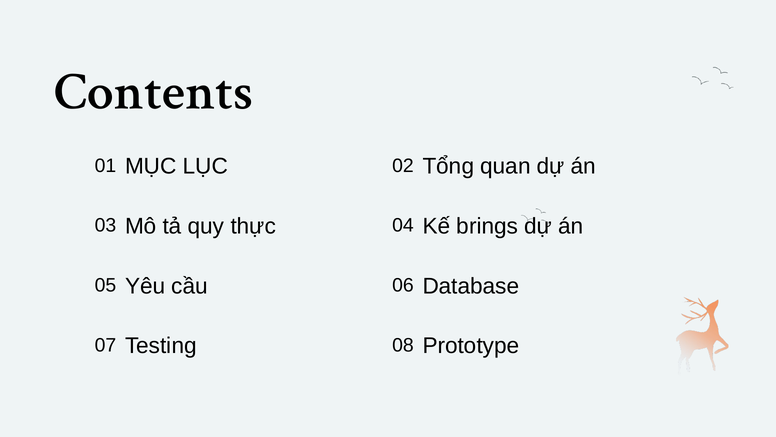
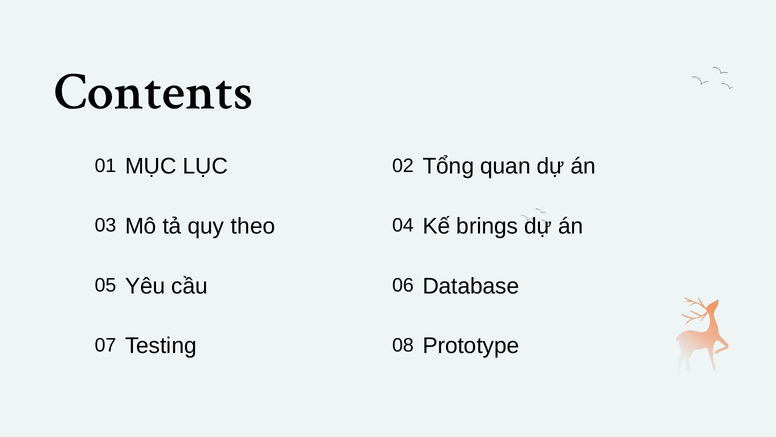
thực: thực -> theo (253, 226)
